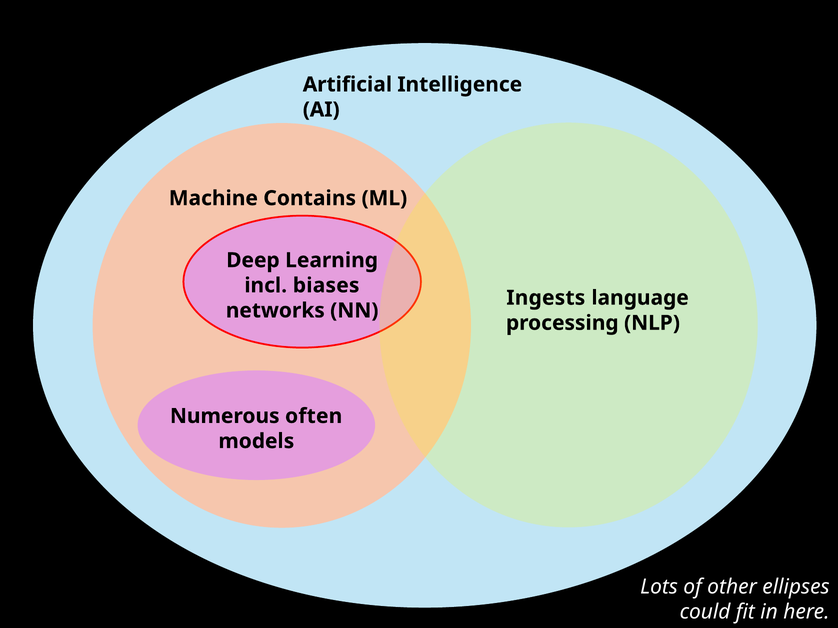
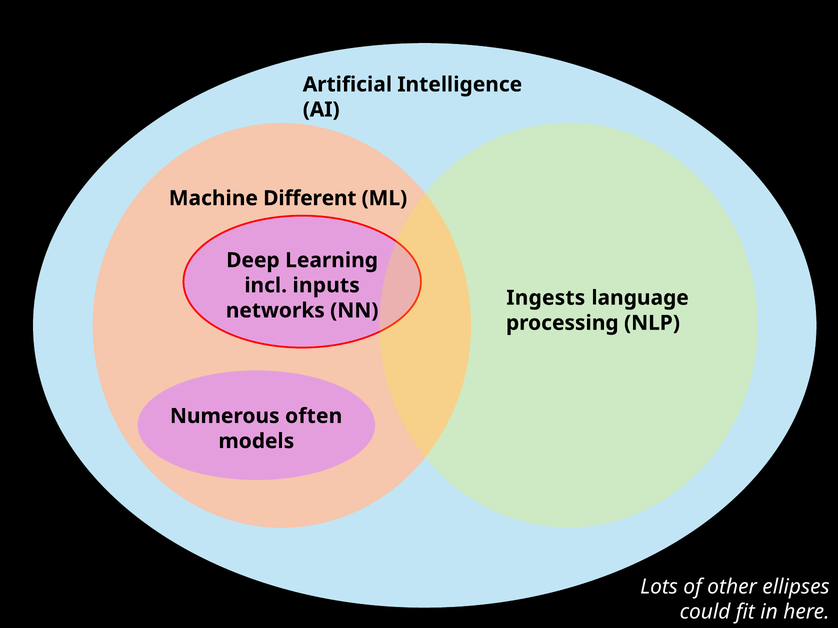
Contains: Contains -> Different (310, 198)
biases: biases -> inputs (326, 286)
